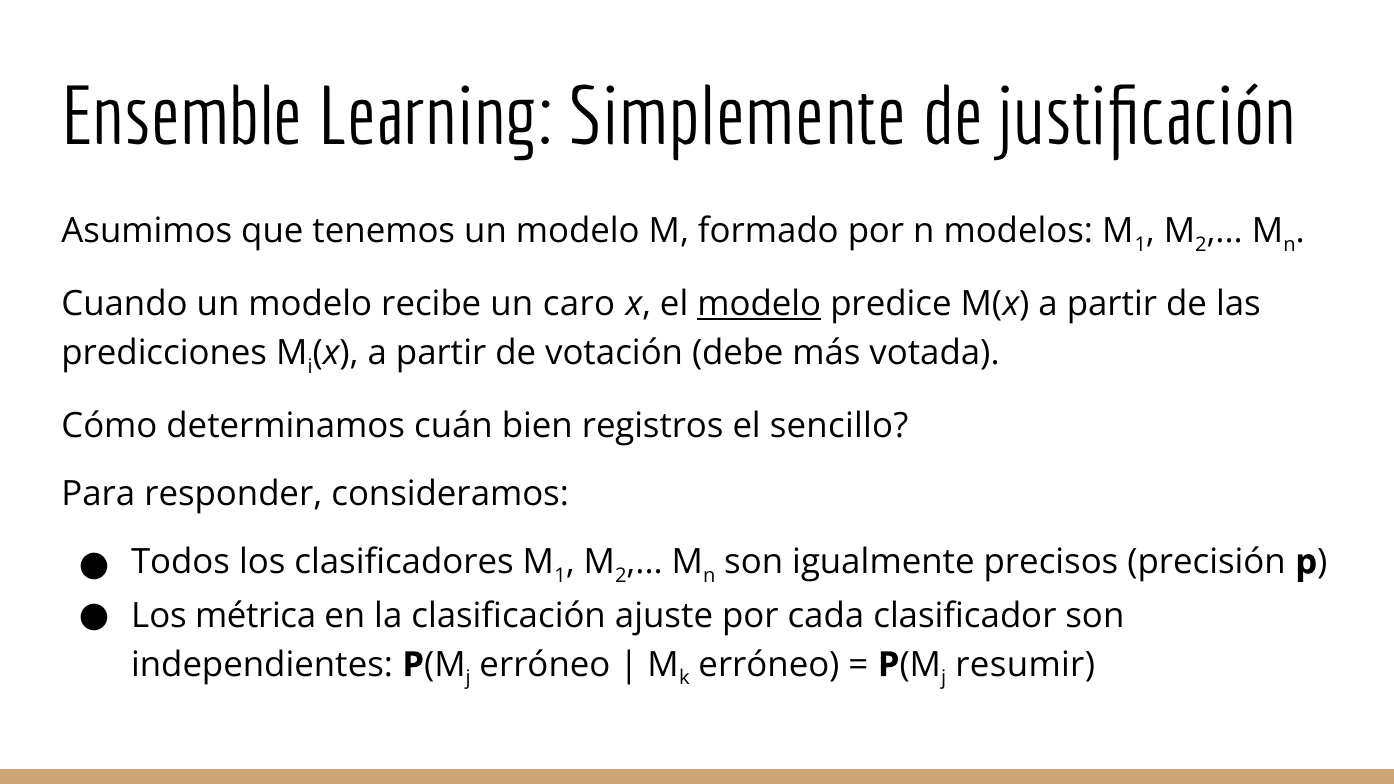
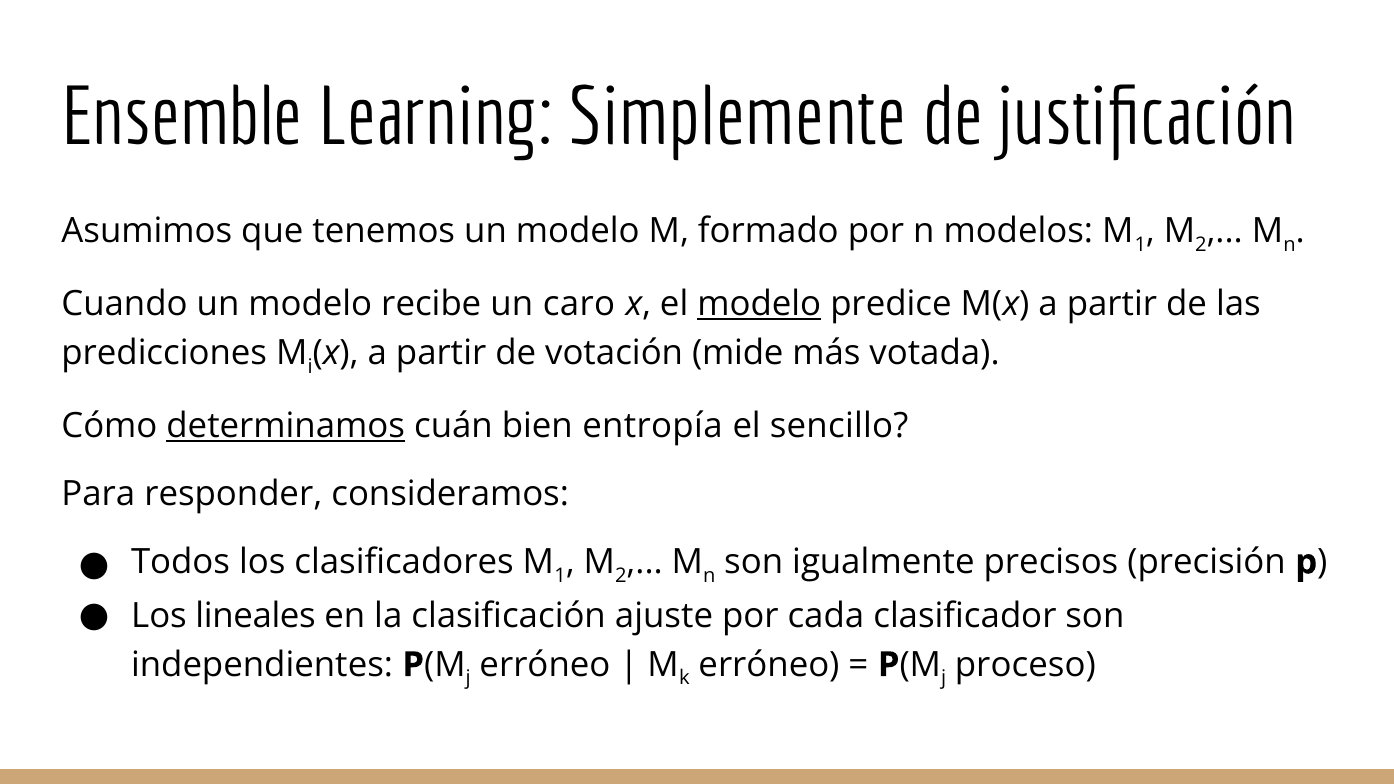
debe: debe -> mide (738, 353)
determinamos underline: none -> present (286, 426)
registros: registros -> entropía (652, 426)
métrica: métrica -> lineales (256, 616)
resumir: resumir -> proceso (1025, 665)
